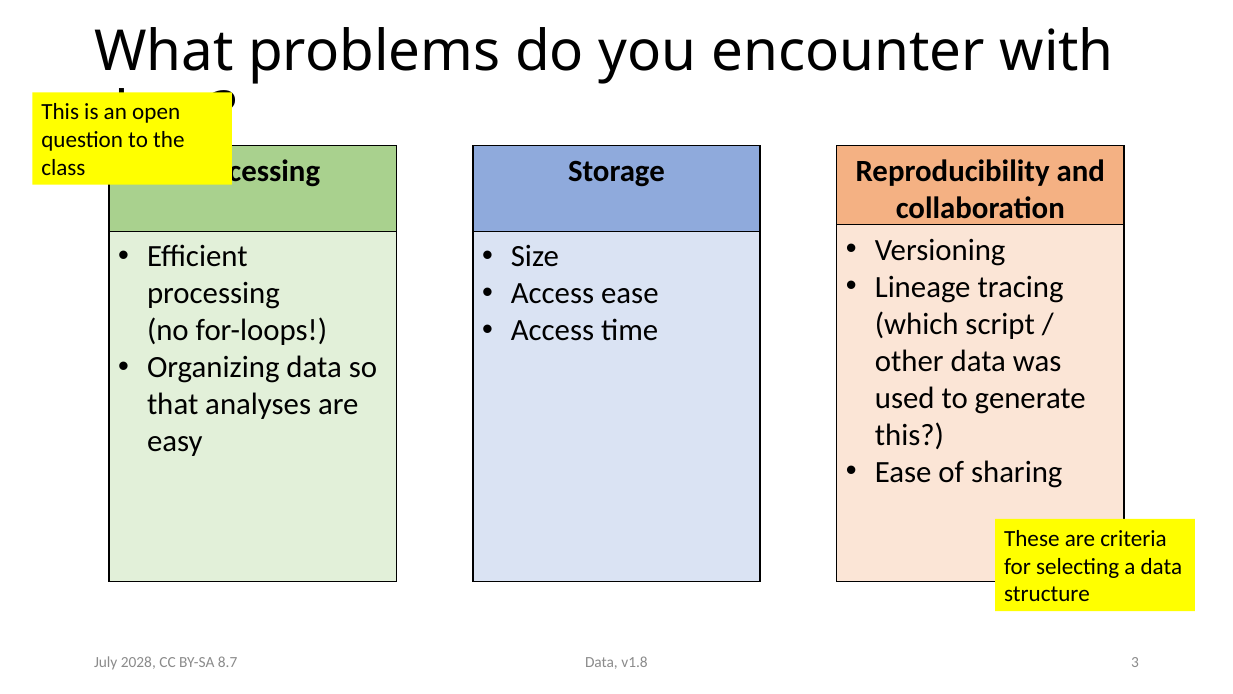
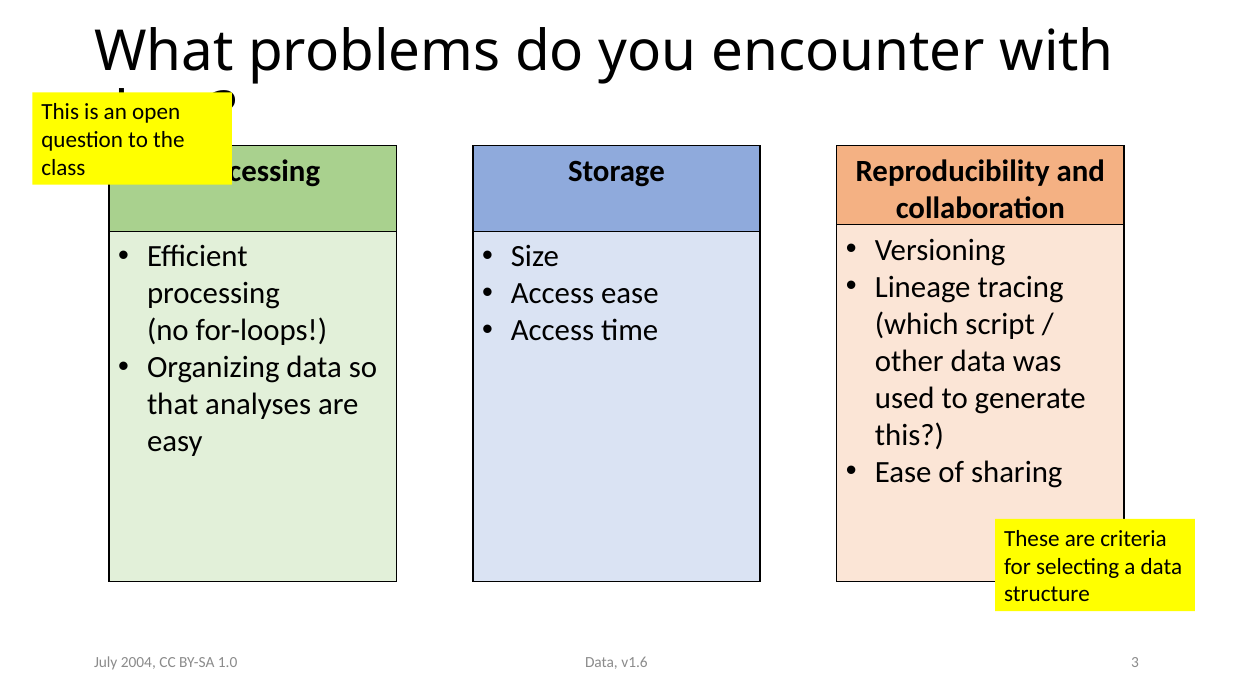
v1.8: v1.8 -> v1.6 (635, 662)
2028: 2028 -> 2004 (138, 662)
8.7: 8.7 -> 1.0 (228, 662)
